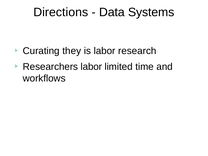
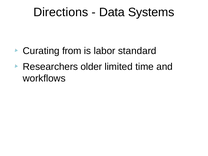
they: they -> from (72, 51)
research: research -> standard (137, 51)
Researchers labor: labor -> older (91, 67)
